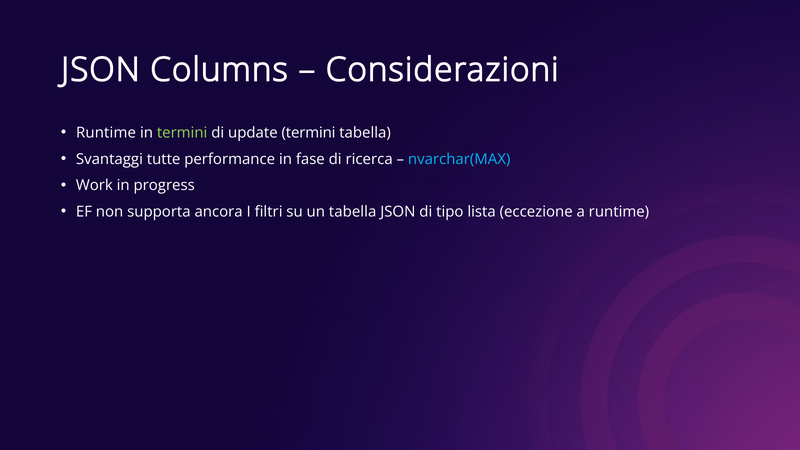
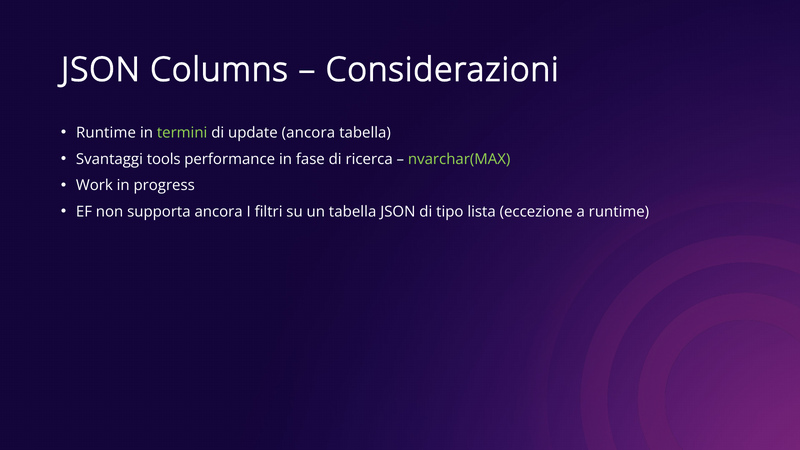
update termini: termini -> ancora (308, 133)
tutte: tutte -> tools (164, 159)
nvarchar(MAX colour: light blue -> light green (459, 159)
